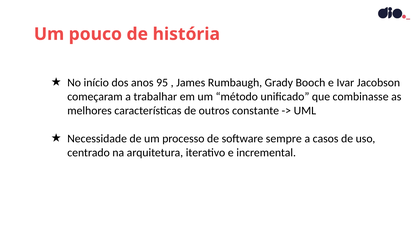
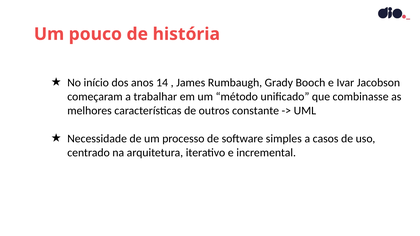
95: 95 -> 14 (162, 83)
sempre: sempre -> simples (284, 139)
